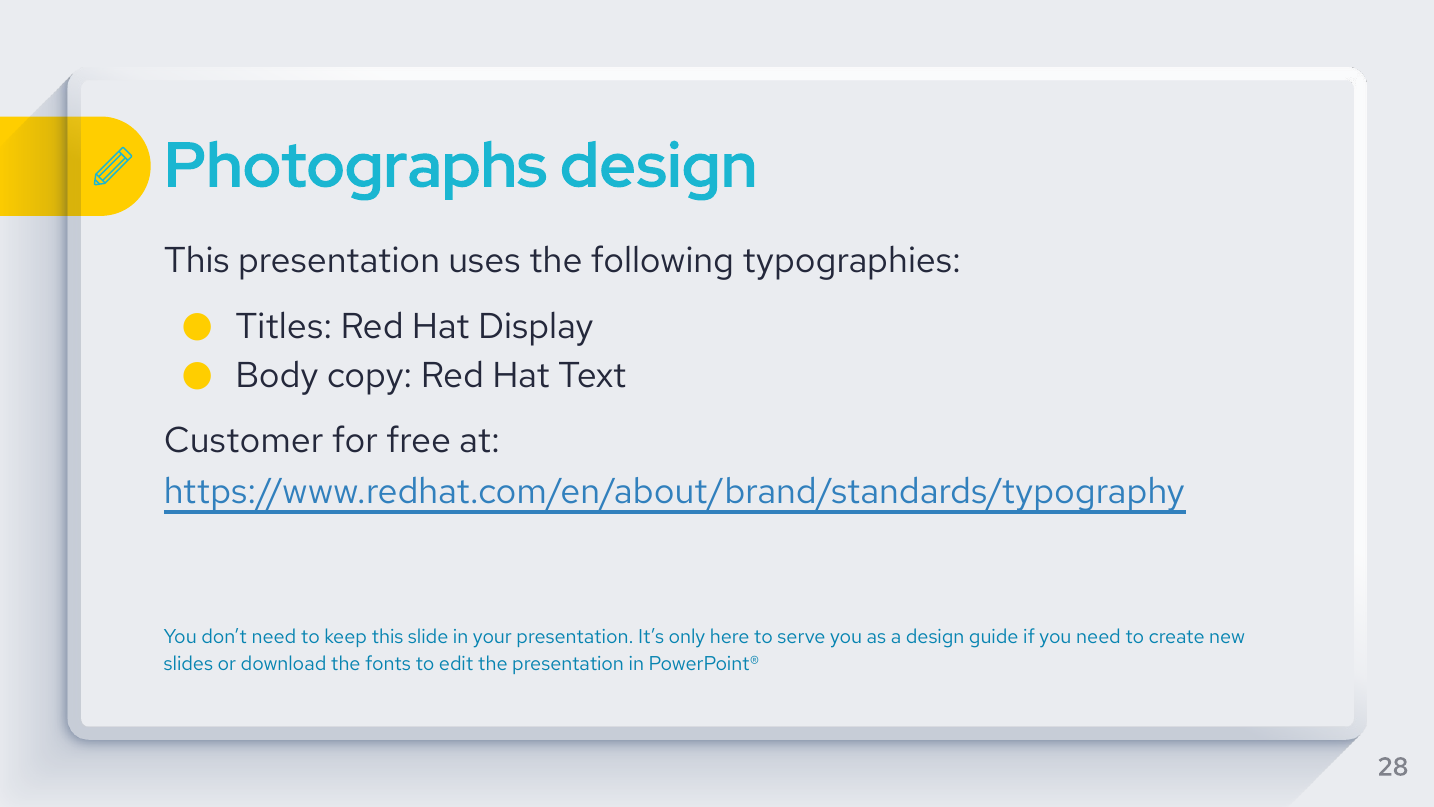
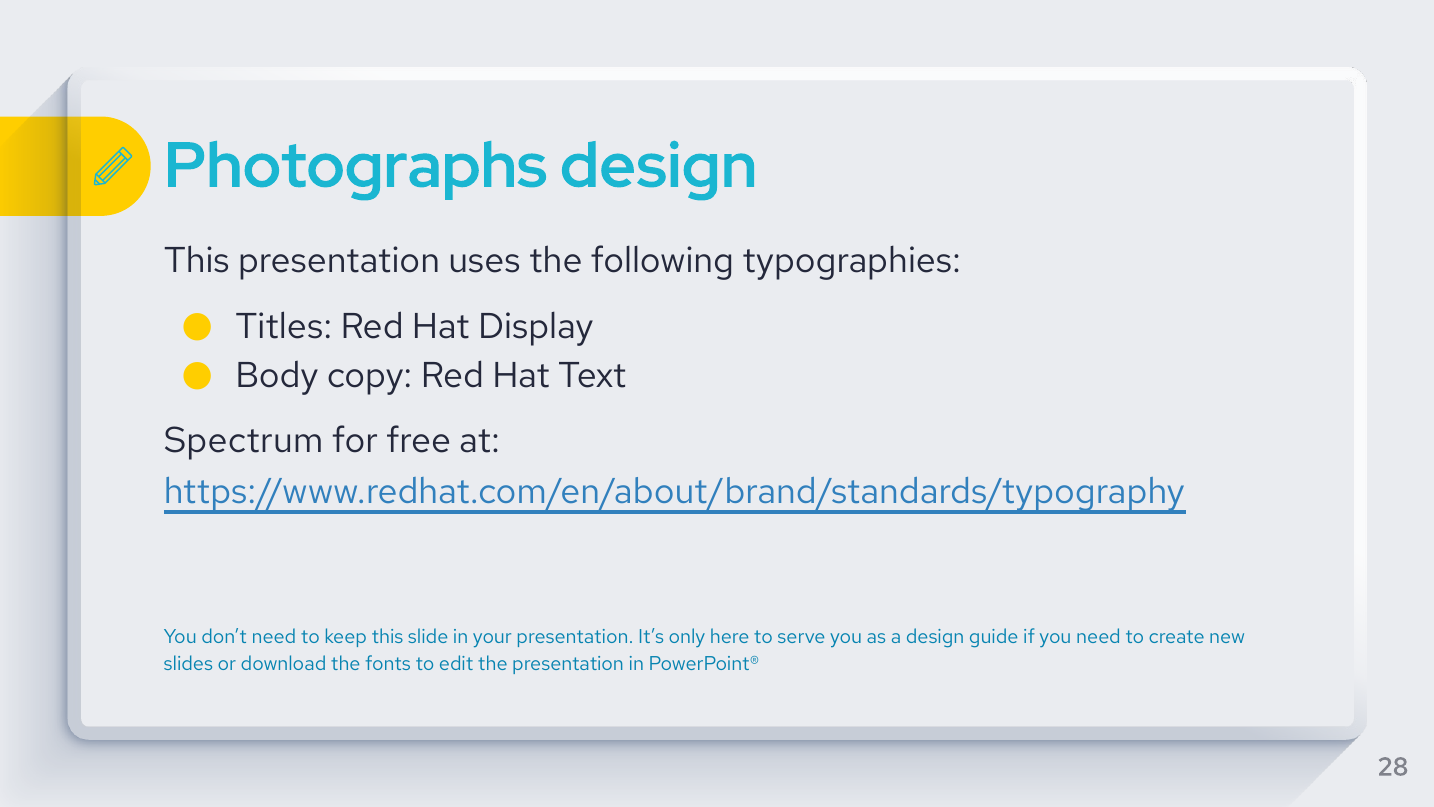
Customer: Customer -> Spectrum (244, 441)
